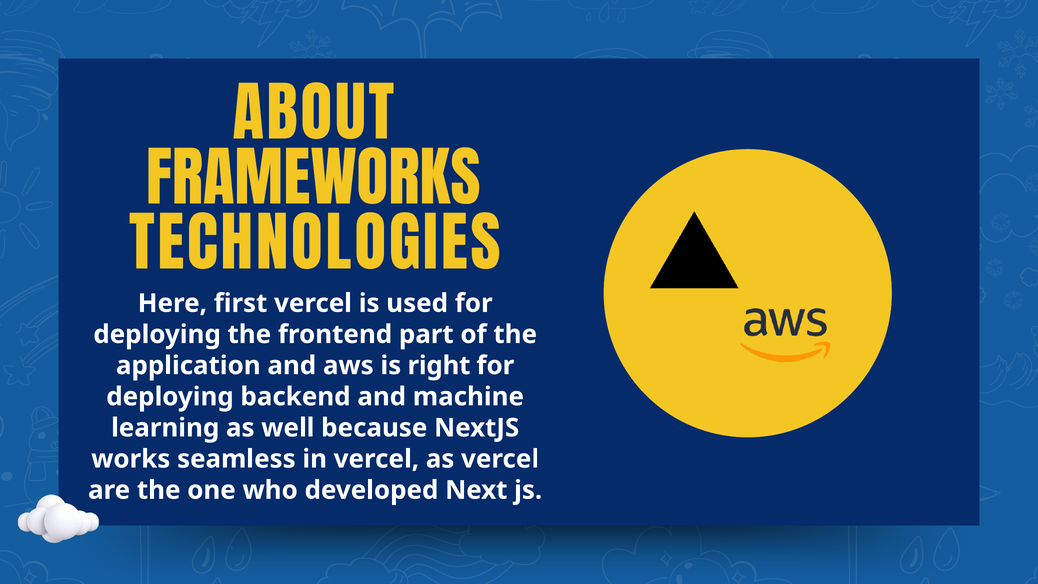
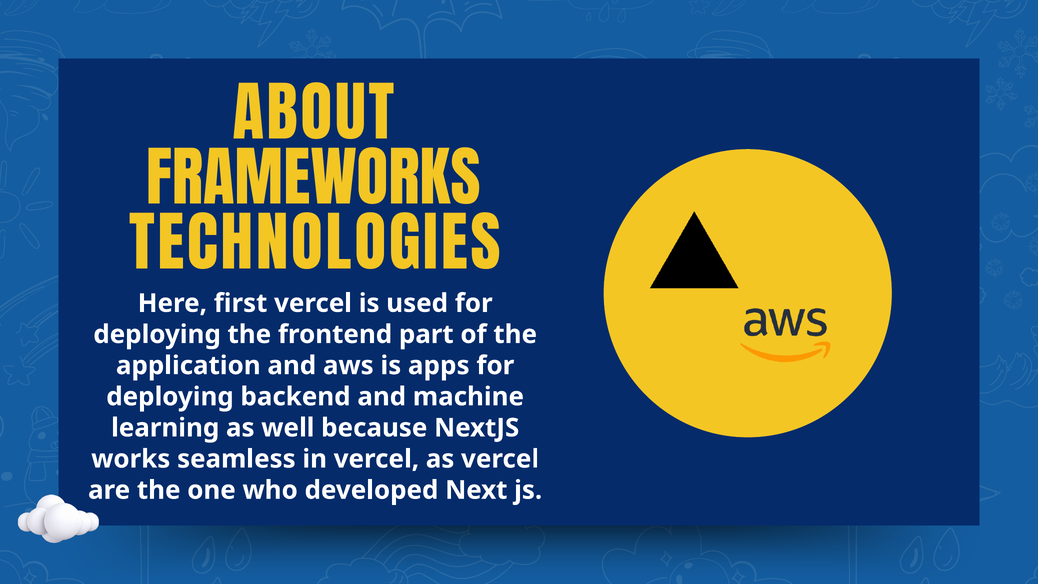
right: right -> apps (439, 366)
